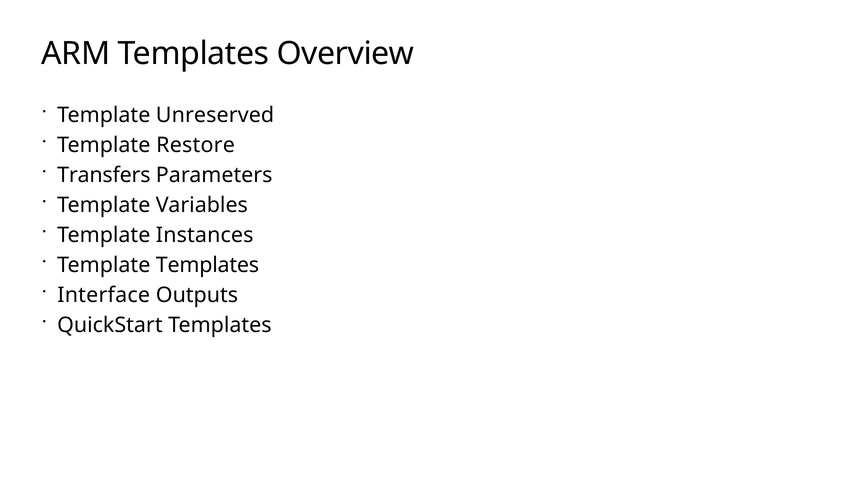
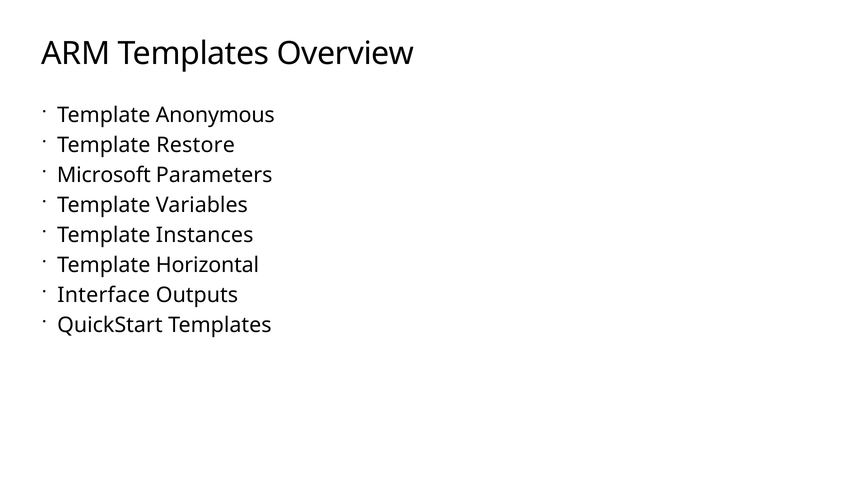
Unreserved: Unreserved -> Anonymous (215, 115)
Transfers: Transfers -> Microsoft (104, 175)
Template Templates: Templates -> Horizontal (207, 265)
